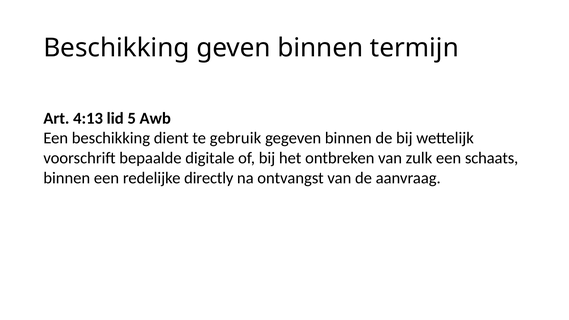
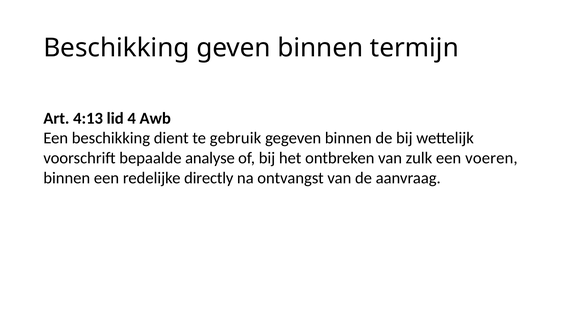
5: 5 -> 4 (132, 118)
digitale: digitale -> analyse (210, 158)
schaats: schaats -> voeren (491, 158)
